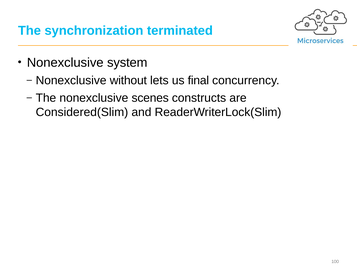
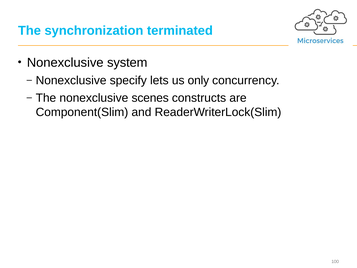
without: without -> specify (128, 80)
final: final -> only (198, 80)
Considered(Slim: Considered(Slim -> Component(Slim (82, 112)
